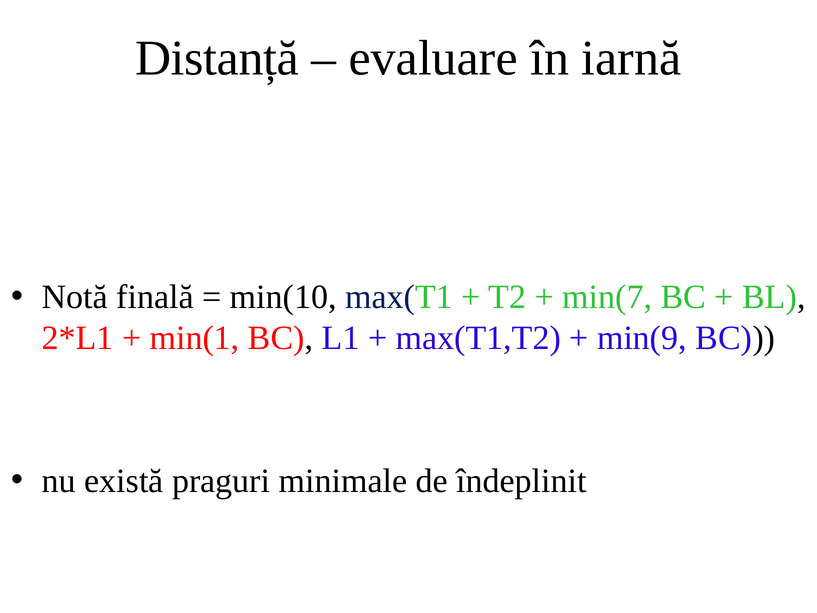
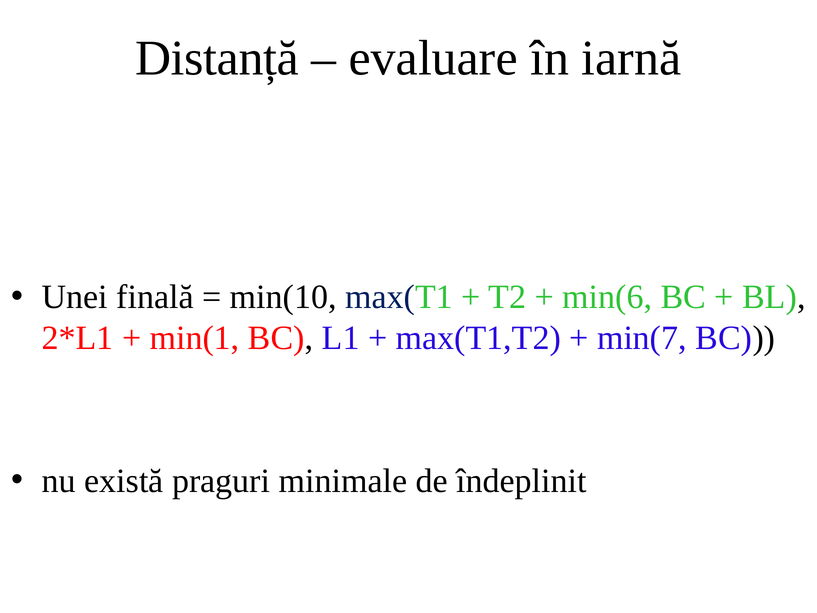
Notă: Notă -> Unei (75, 297)
min(7: min(7 -> min(6 (607, 297)
min(9: min(9 -> min(7 (642, 338)
